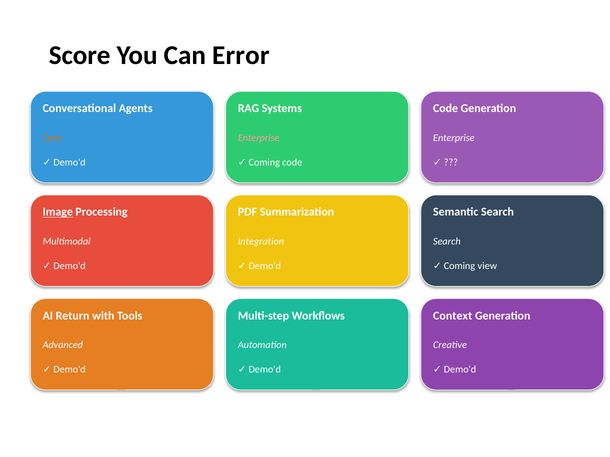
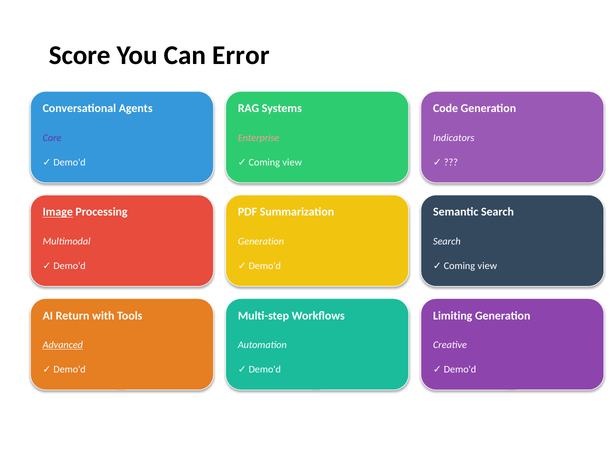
Core colour: orange -> purple (52, 138)
Enterprise: Enterprise -> Indicators (454, 138)
code: code -> view (292, 162)
Integration: Integration -> Generation (261, 242)
Context: Context -> Limiting (453, 316)
Advanced underline: none -> present (63, 345)
